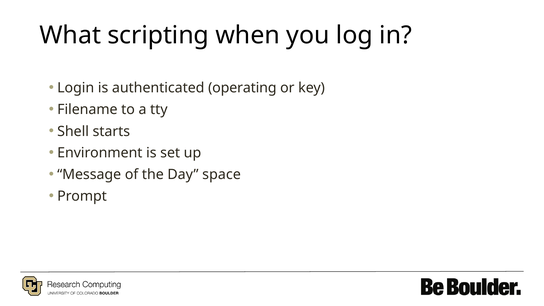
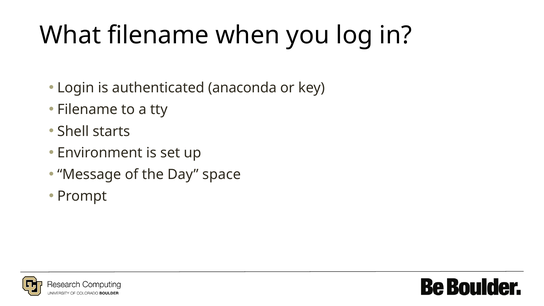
What scripting: scripting -> filename (158, 35)
operating: operating -> anaconda (242, 88)
